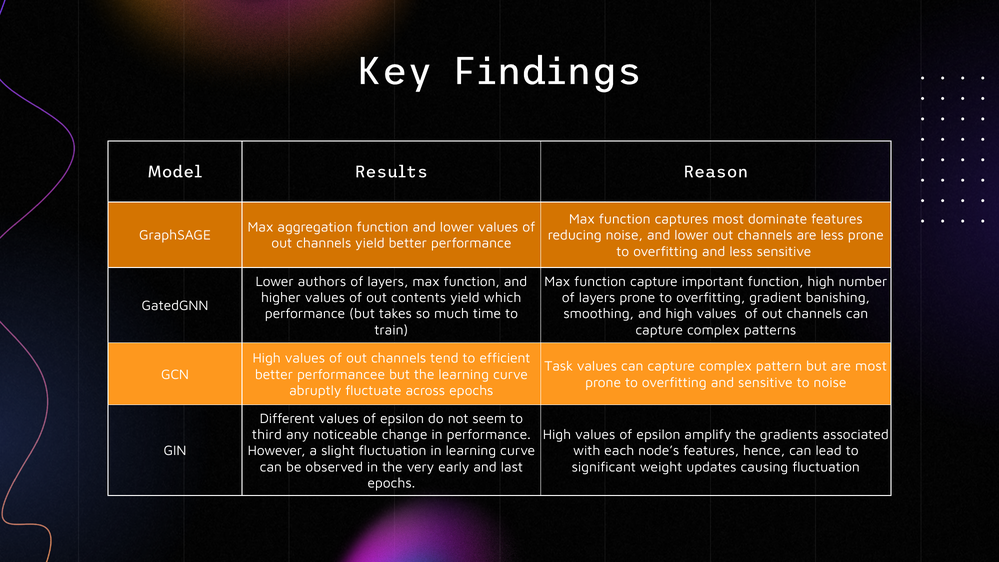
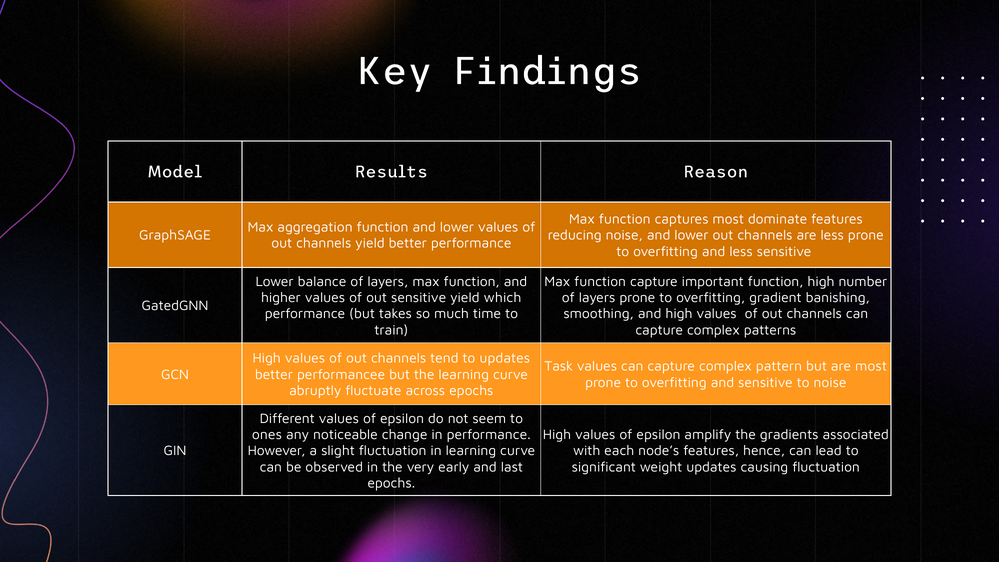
authors: authors -> balance (322, 281)
out contents: contents -> sensitive (419, 298)
to efficient: efficient -> updates (505, 358)
third: third -> ones (267, 435)
